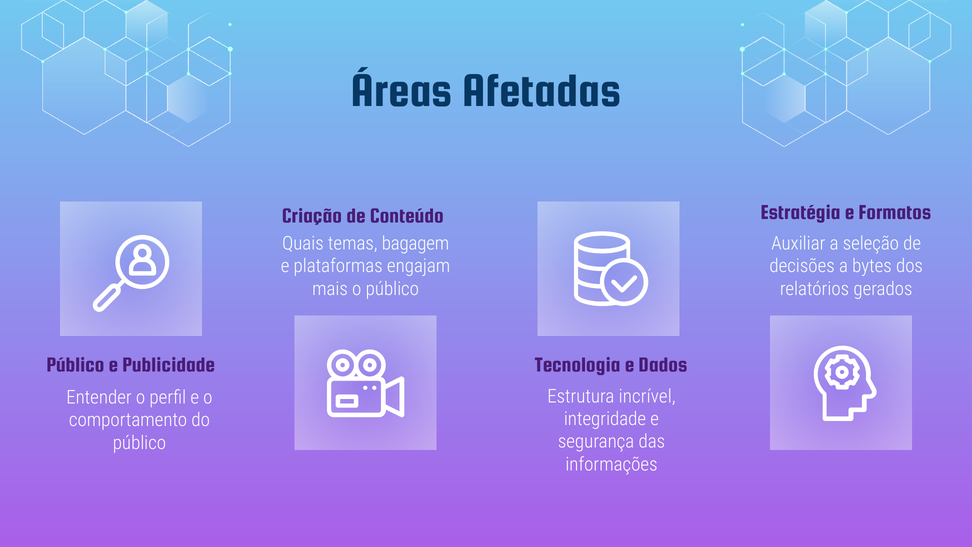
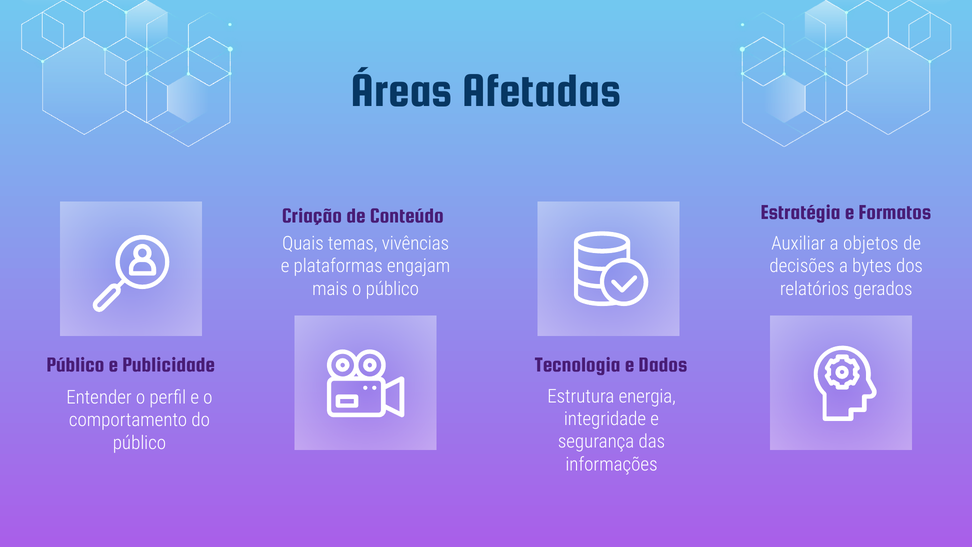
bagagem: bagagem -> vivências (415, 243)
seleção: seleção -> objetos (871, 243)
incrível: incrível -> energia (647, 396)
